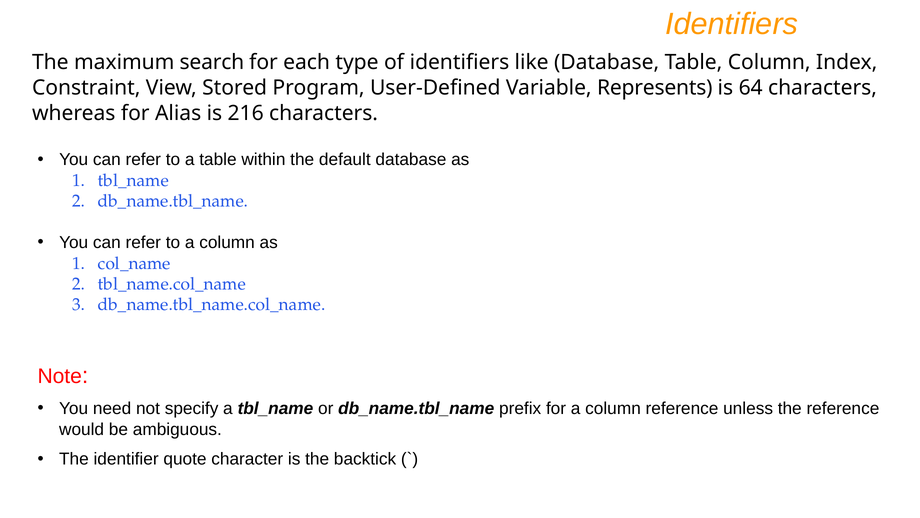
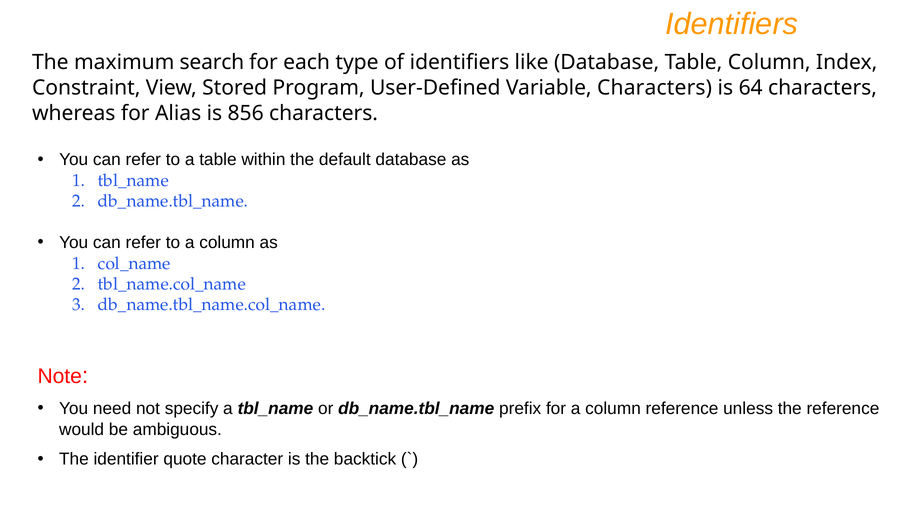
Variable Represents: Represents -> Characters (655, 88)
216: 216 -> 856 (246, 113)
